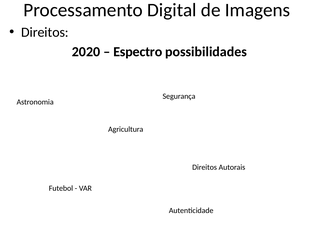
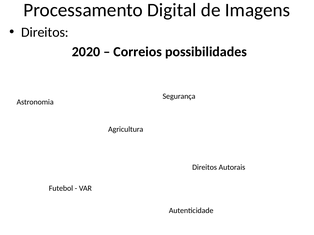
Espectro: Espectro -> Correios (138, 52)
